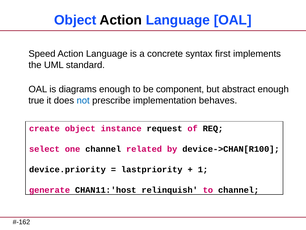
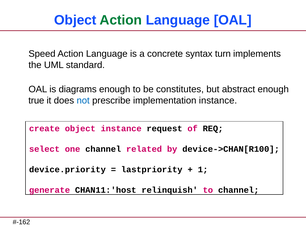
Action colour: black -> green (121, 20)
first: first -> turn (223, 54)
component: component -> constitutes (180, 89)
implementation behaves: behaves -> instance (218, 100)
